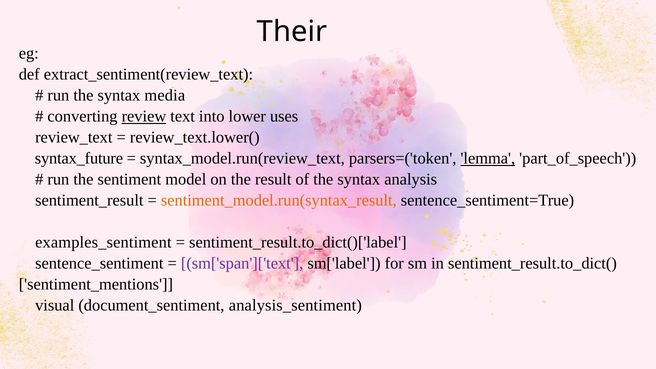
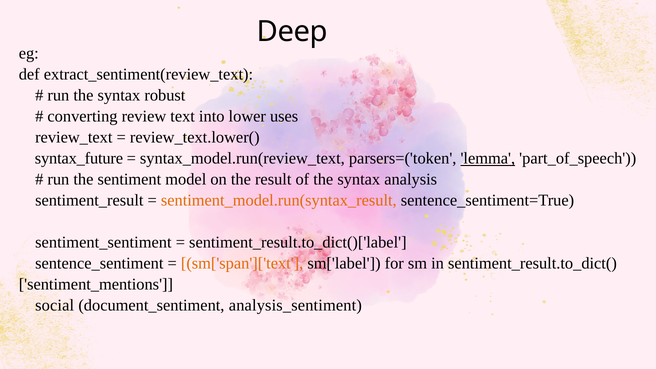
Their: Their -> Deep (292, 32)
media: media -> robust (165, 95)
review underline: present -> none (144, 116)
examples_sentiment: examples_sentiment -> sentiment_sentiment (103, 242)
sm['span']['text colour: purple -> orange (242, 263)
visual: visual -> social (55, 305)
